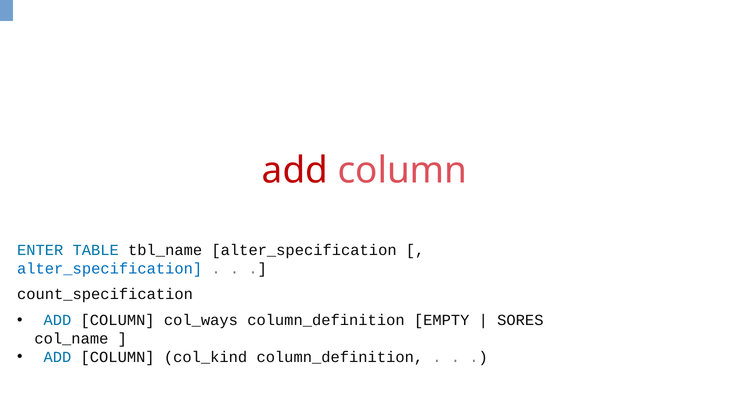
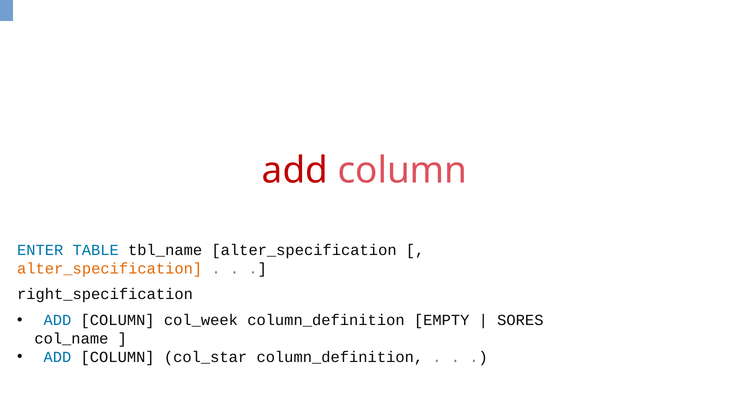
alter_specification colour: blue -> orange (110, 268)
count_specification: count_specification -> right_specification (105, 294)
col_ways: col_ways -> col_week (201, 320)
col_kind: col_kind -> col_star (206, 357)
